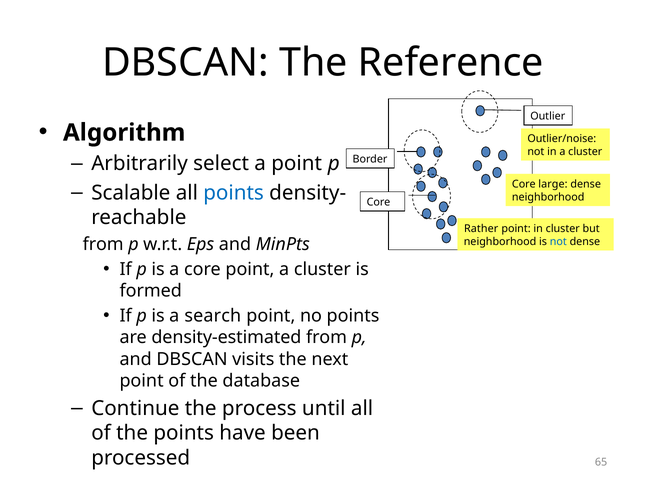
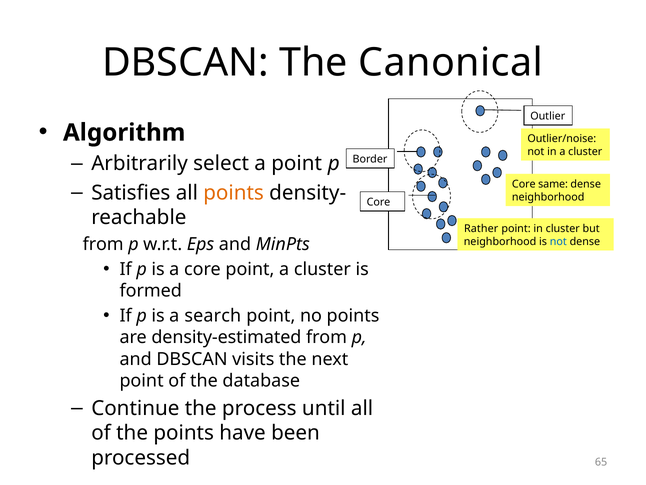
Reference: Reference -> Canonical (451, 63)
large: large -> same (553, 184)
Scalable: Scalable -> Satisfies (131, 193)
points colour: blue -> orange (234, 193)
